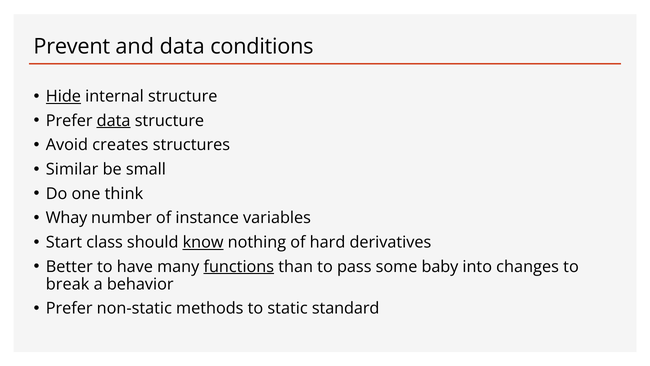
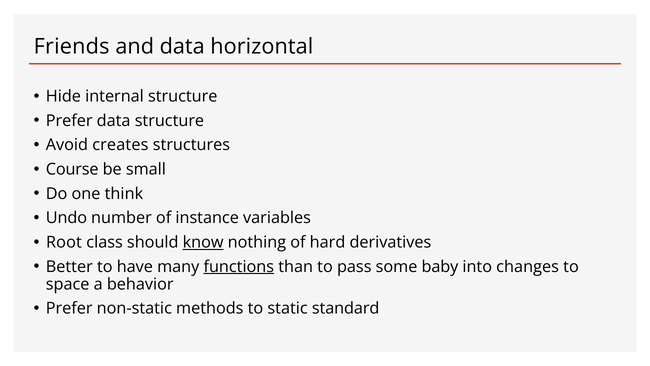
Prevent: Prevent -> Friends (72, 46)
conditions: conditions -> horizontal (262, 46)
Hide underline: present -> none (63, 96)
data underline: present -> none (114, 121)
Similar: Similar -> Course (72, 169)
Whay: Whay -> Undo (66, 218)
Start: Start -> Root (64, 242)
break: break -> space (68, 284)
